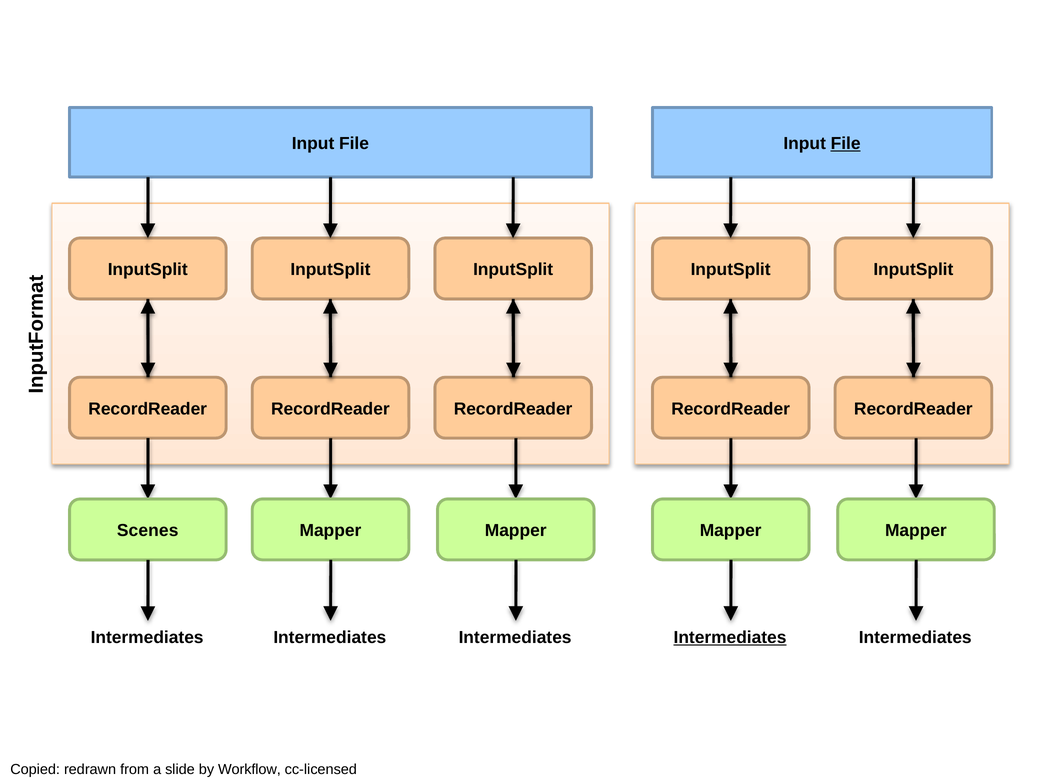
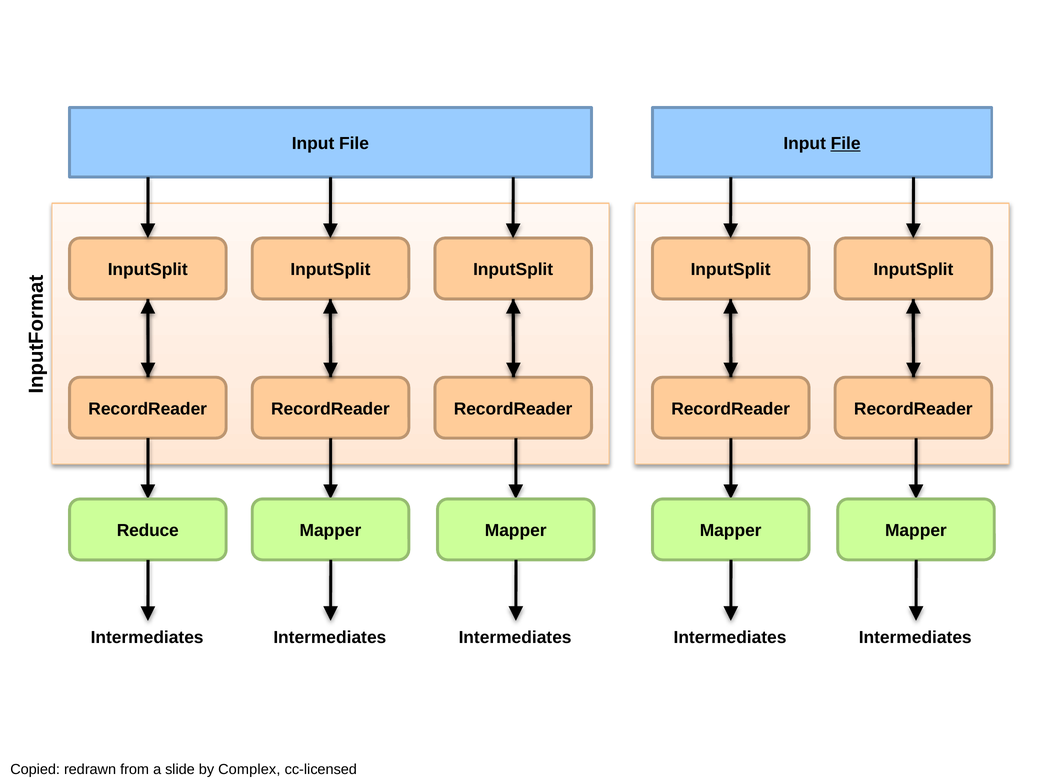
Scenes: Scenes -> Reduce (148, 531)
Intermediates underline: present -> none (730, 638)
Workflow: Workflow -> Complex (249, 770)
